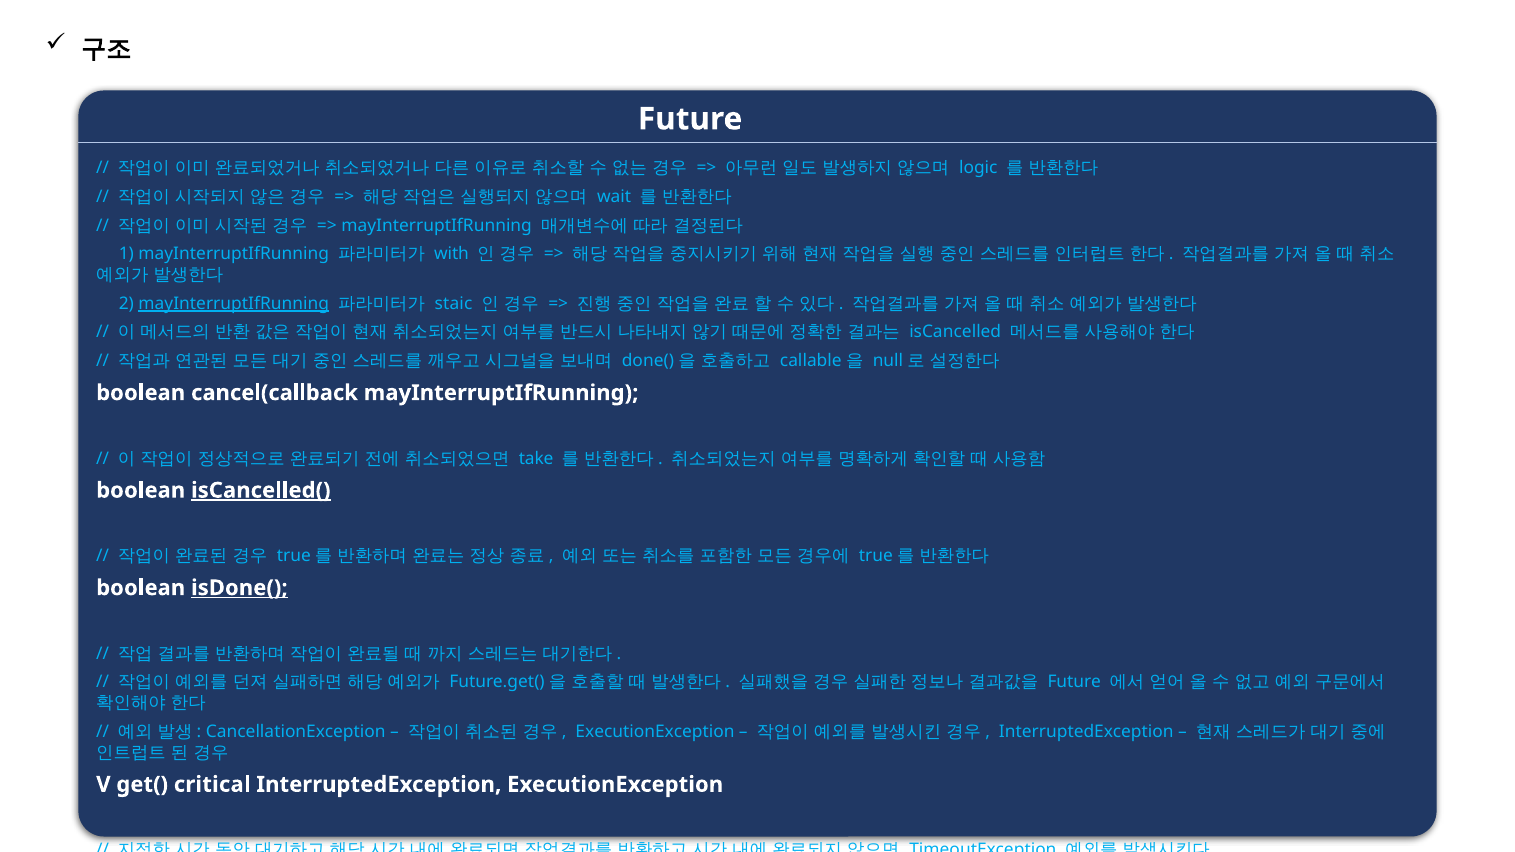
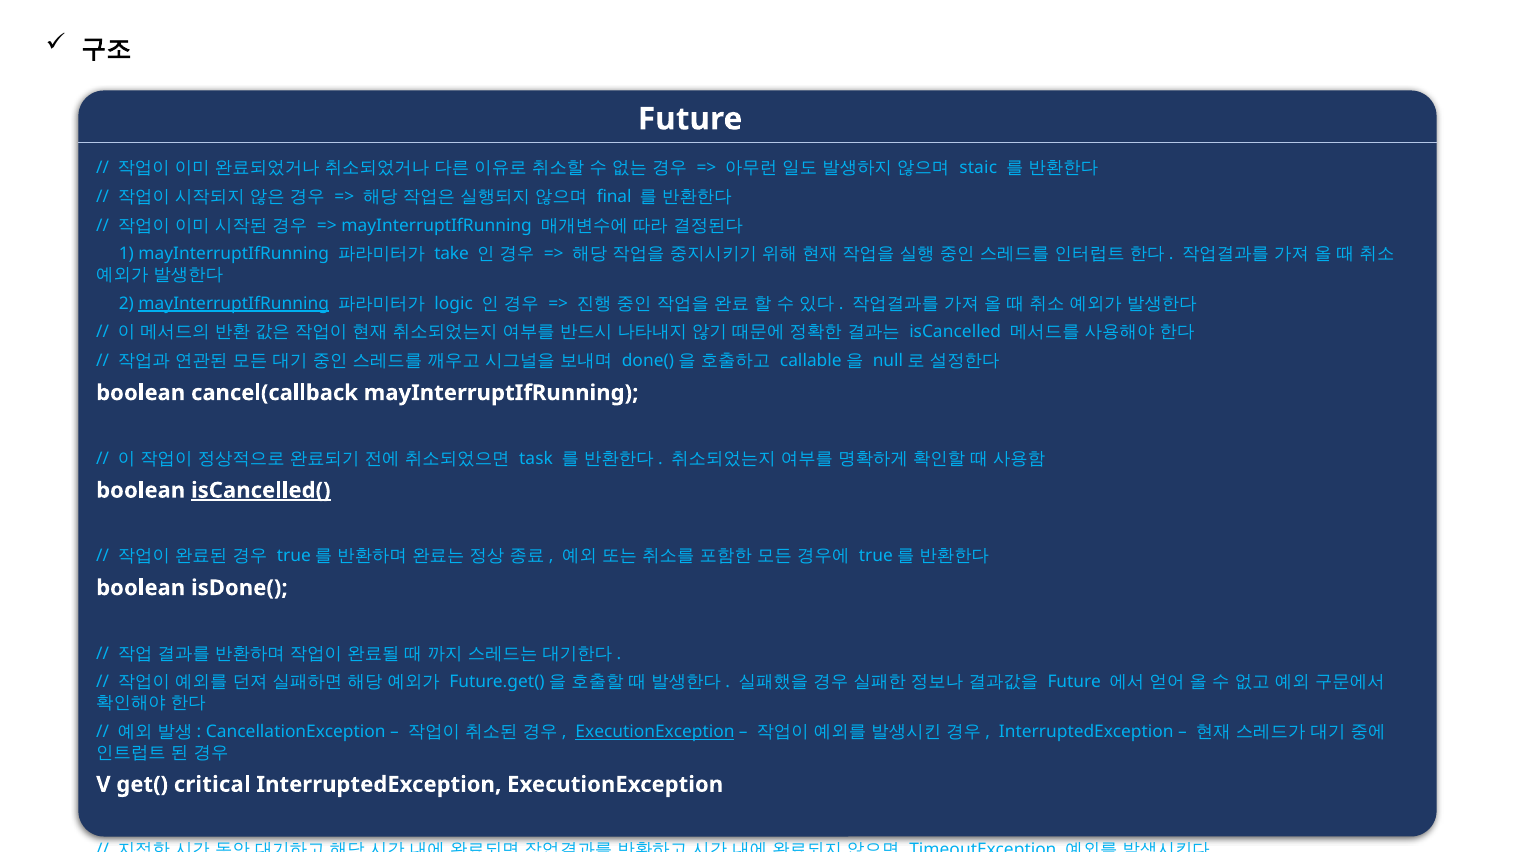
logic: logic -> staic (978, 168)
wait: wait -> final (614, 197)
with: with -> take (452, 254)
staic: staic -> logic (454, 304)
take: take -> task (536, 459)
isDone( underline: present -> none (239, 588)
ExecutionException underline: none -> present (655, 732)
